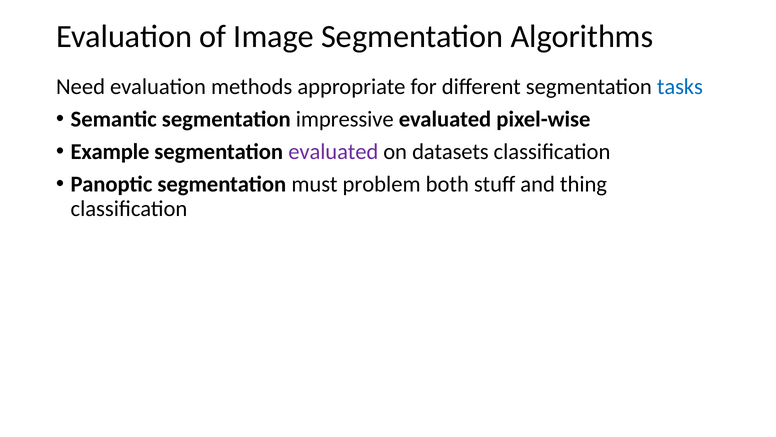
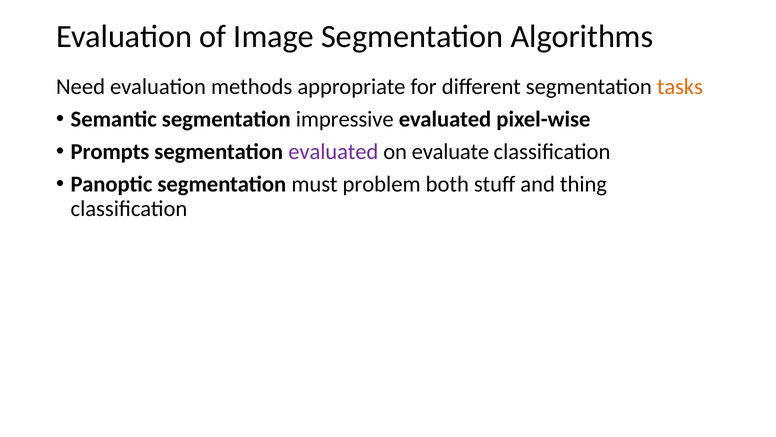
tasks colour: blue -> orange (680, 87)
Example: Example -> Prompts (110, 152)
datasets: datasets -> evaluate (450, 152)
